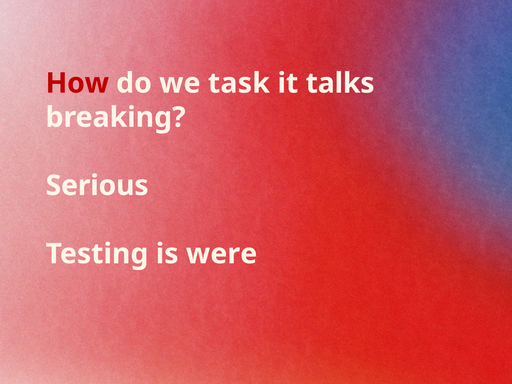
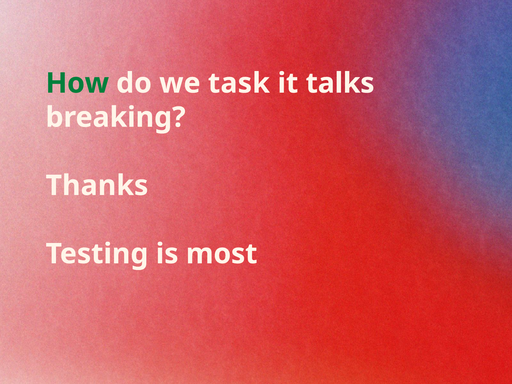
How colour: red -> green (77, 83)
Serious: Serious -> Thanks (97, 186)
were: were -> most (222, 254)
